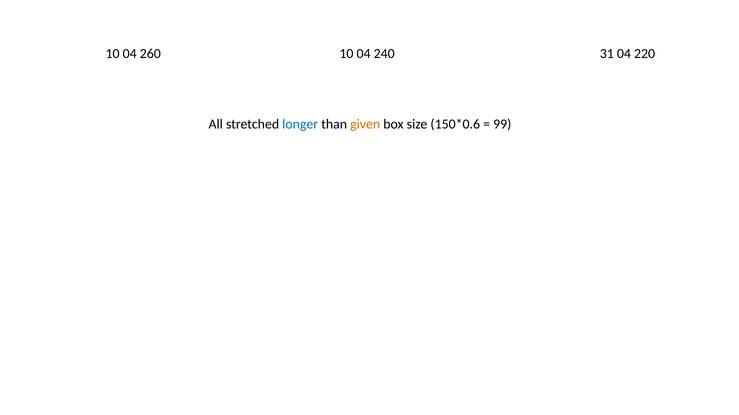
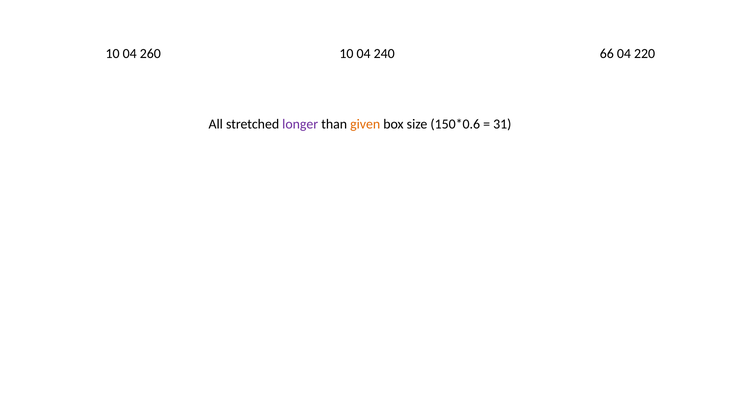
31: 31 -> 66 (607, 54)
longer colour: blue -> purple (300, 124)
99: 99 -> 31 (502, 124)
